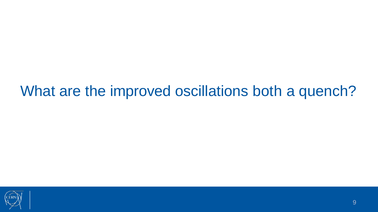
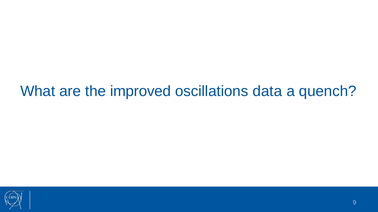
both: both -> data (267, 91)
